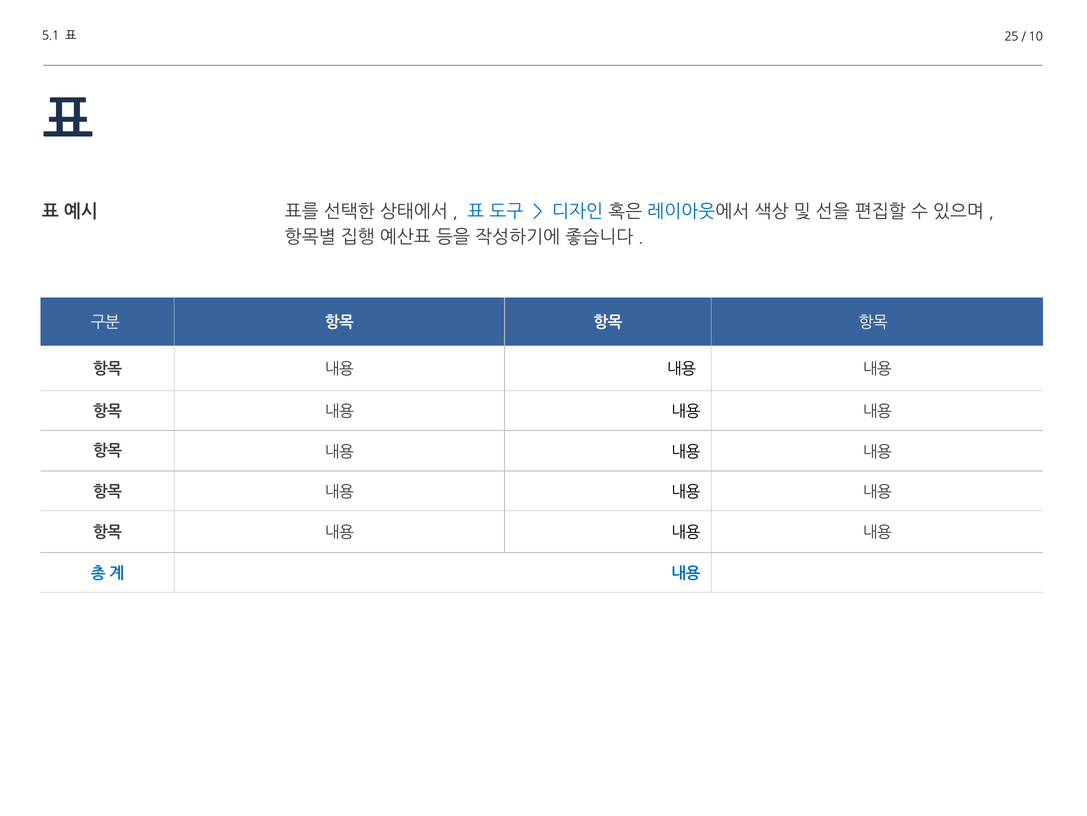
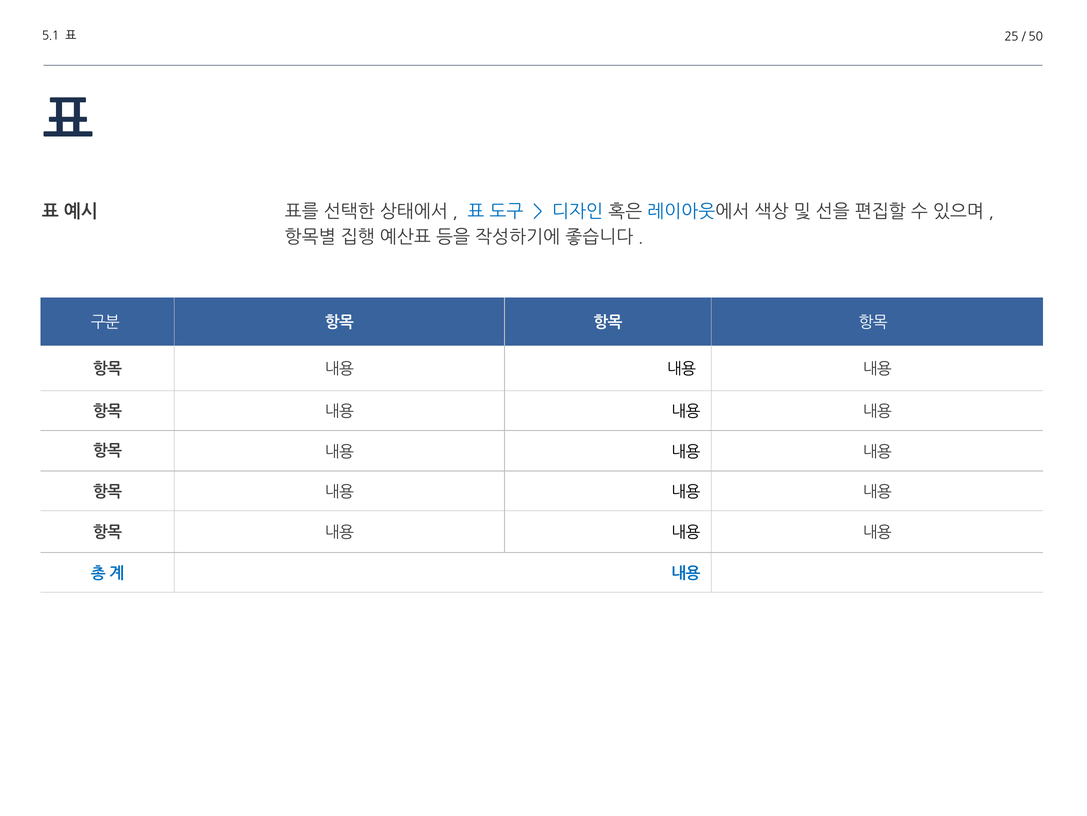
10: 10 -> 50 (1036, 37)
